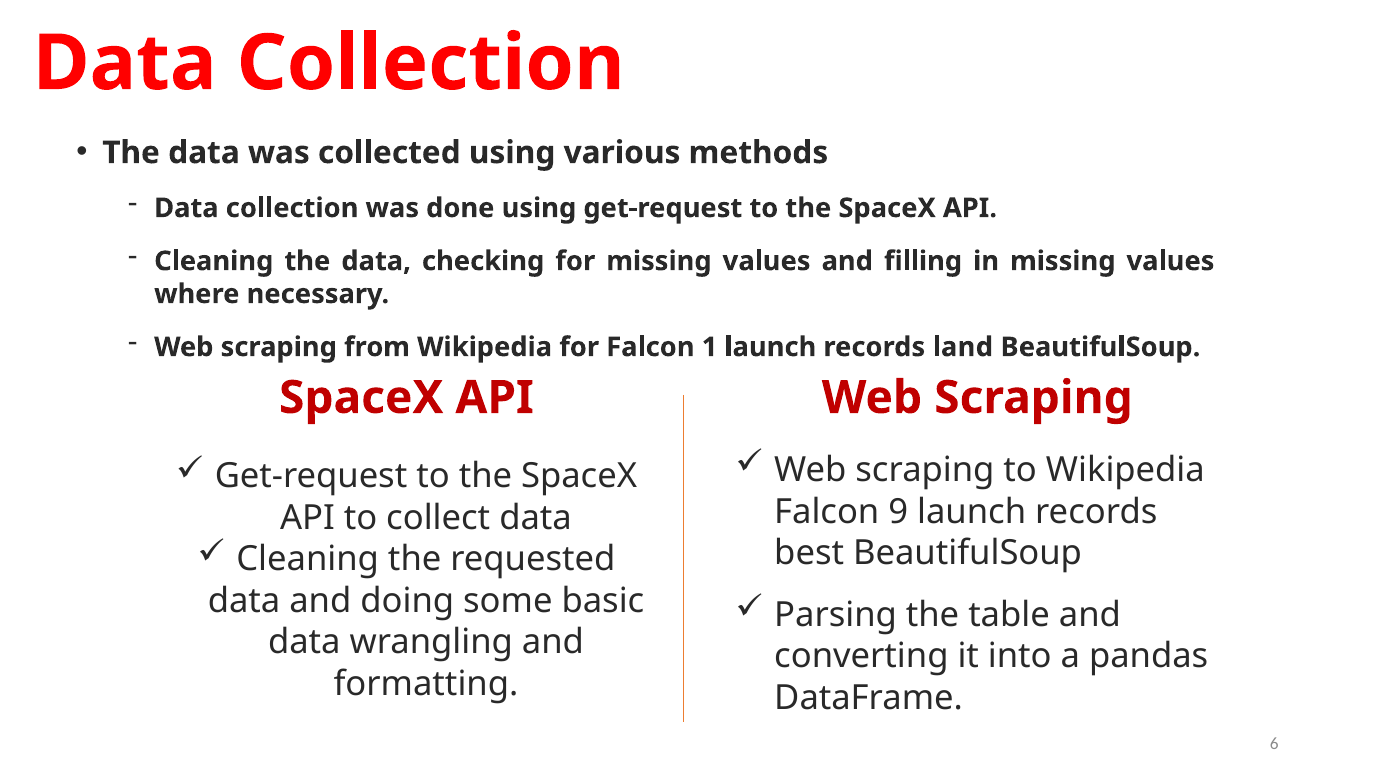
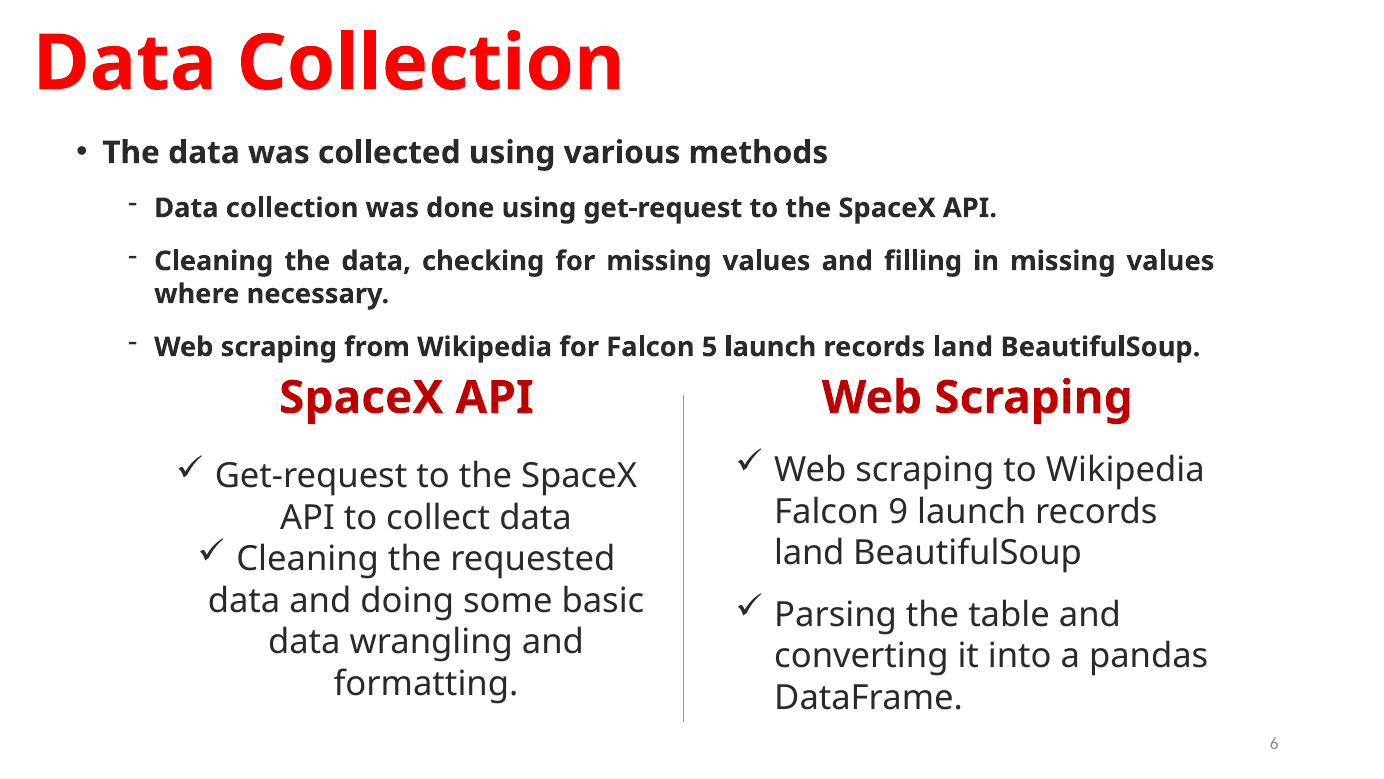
1: 1 -> 5 (710, 347)
best: best -> land (809, 553)
